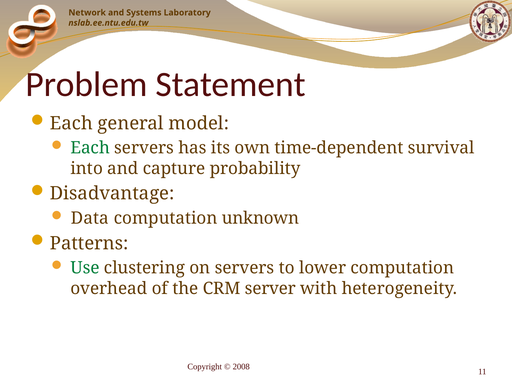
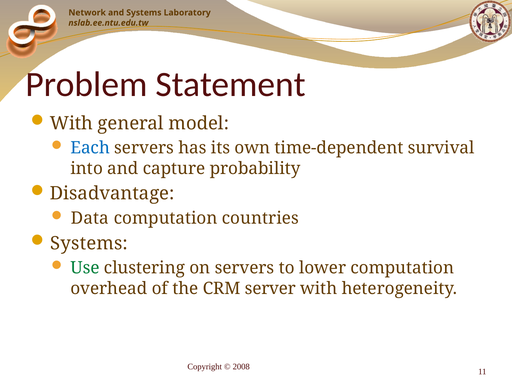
Each: Each -> With (71, 123)
Each colour: green -> blue (90, 148)
unknown: unknown -> countries (260, 218)
Patterns: Patterns -> Systems (89, 243)
